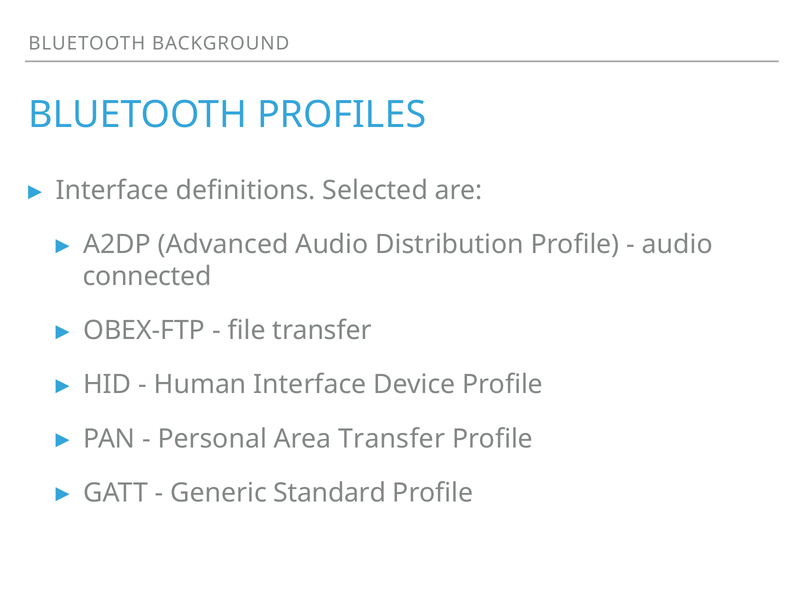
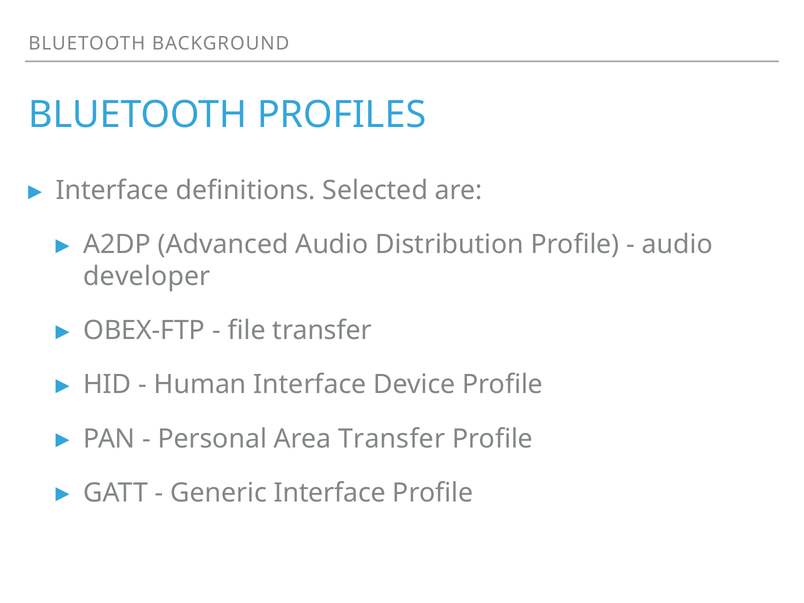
connected: connected -> developer (147, 277)
Generic Standard: Standard -> Interface (330, 493)
